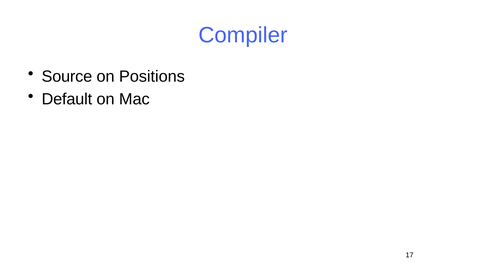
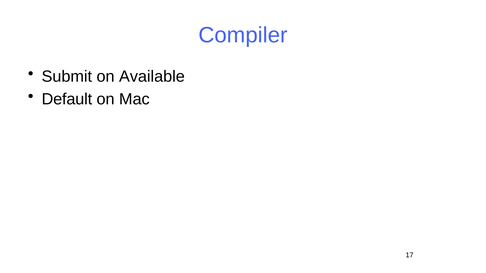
Source: Source -> Submit (67, 76)
Positions: Positions -> Available (152, 76)
